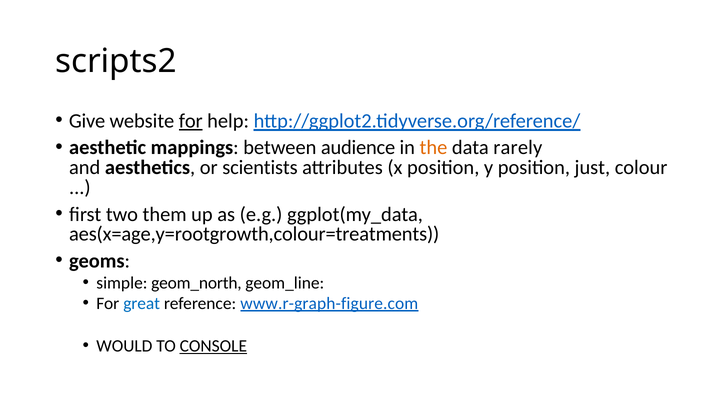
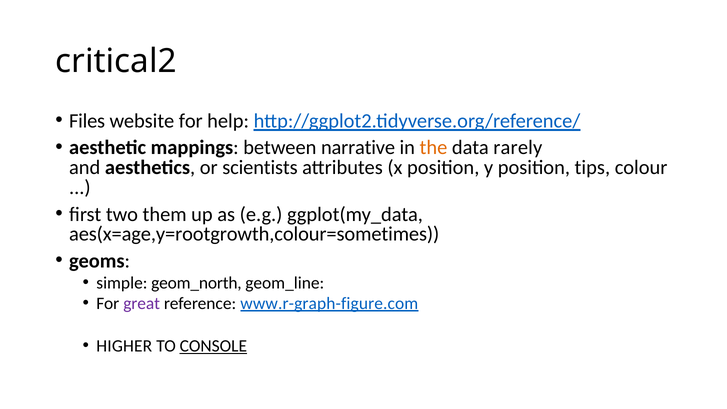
scripts2: scripts2 -> critical2 (116, 61)
Give: Give -> Files (87, 121)
for underline: present -> none (191, 121)
audience: audience -> narrative (358, 148)
just: just -> tips (592, 168)
aes(x=age,y=rootgrowth,colour=treatments: aes(x=age,y=rootgrowth,colour=treatments -> aes(x=age,y=rootgrowth,colour=sometimes (254, 234)
great colour: blue -> purple (142, 303)
WOULD: WOULD -> HIGHER (124, 346)
